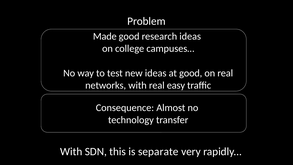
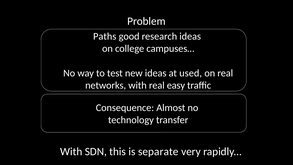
Made: Made -> Paths (105, 36)
at good: good -> used (191, 73)
